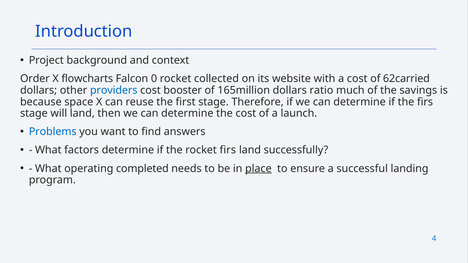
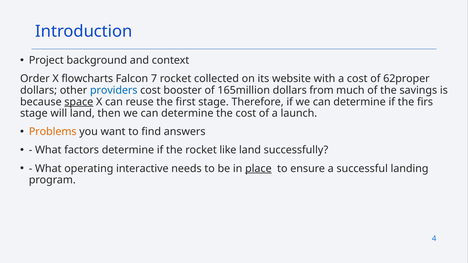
0: 0 -> 7 (154, 79)
62carried: 62carried -> 62proper (406, 79)
ratio: ratio -> from (322, 90)
space underline: none -> present (79, 102)
Problems colour: blue -> orange (53, 132)
rocket firs: firs -> like (228, 150)
completed: completed -> interactive (142, 169)
